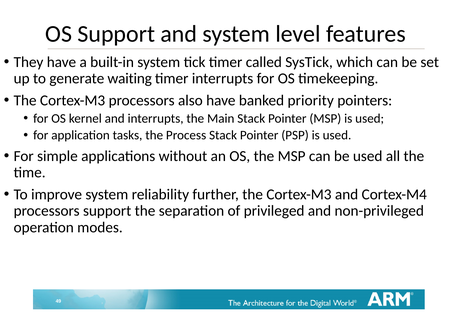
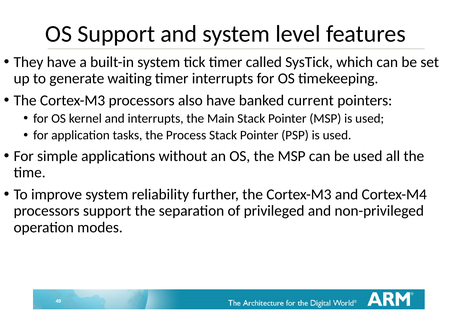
priority: priority -> current (311, 100)
